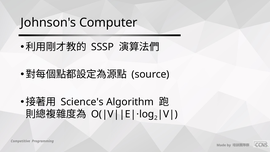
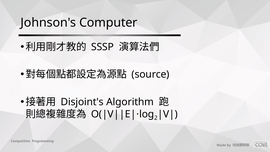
Science's: Science's -> Disjoint's (82, 102)
